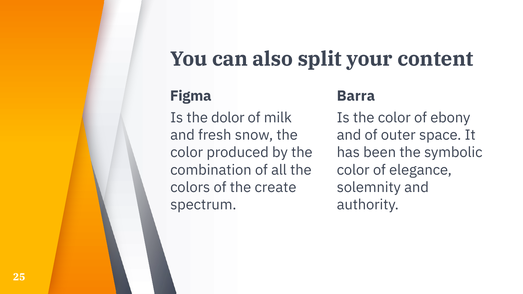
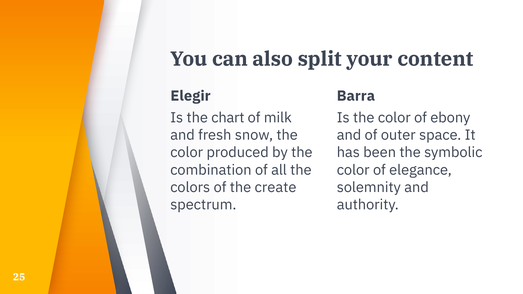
Figma: Figma -> Elegir (191, 96)
dolor: dolor -> chart (228, 118)
